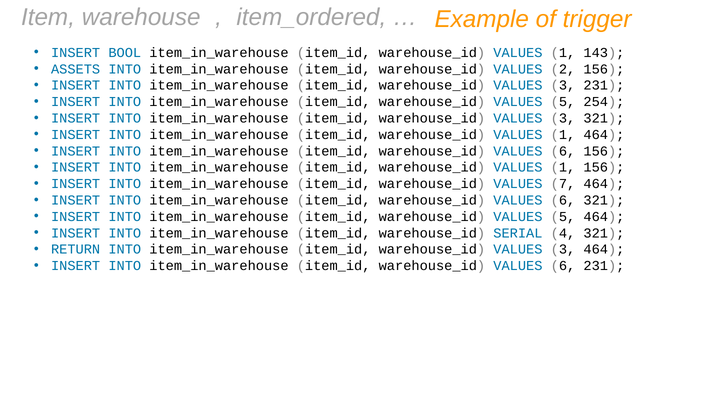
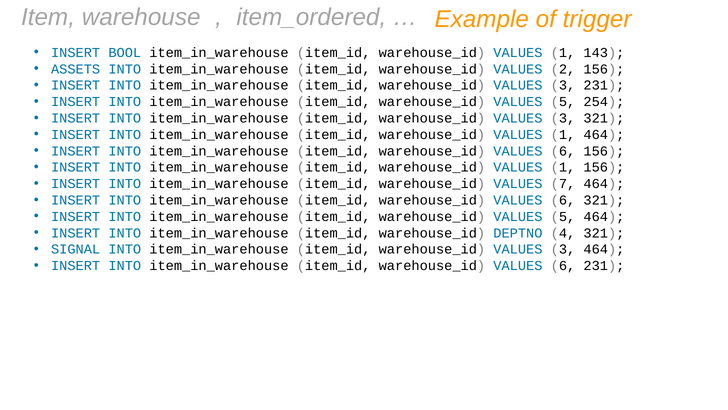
SERIAL: SERIAL -> DEPTNO (518, 233)
RETURN: RETURN -> SIGNAL (76, 249)
